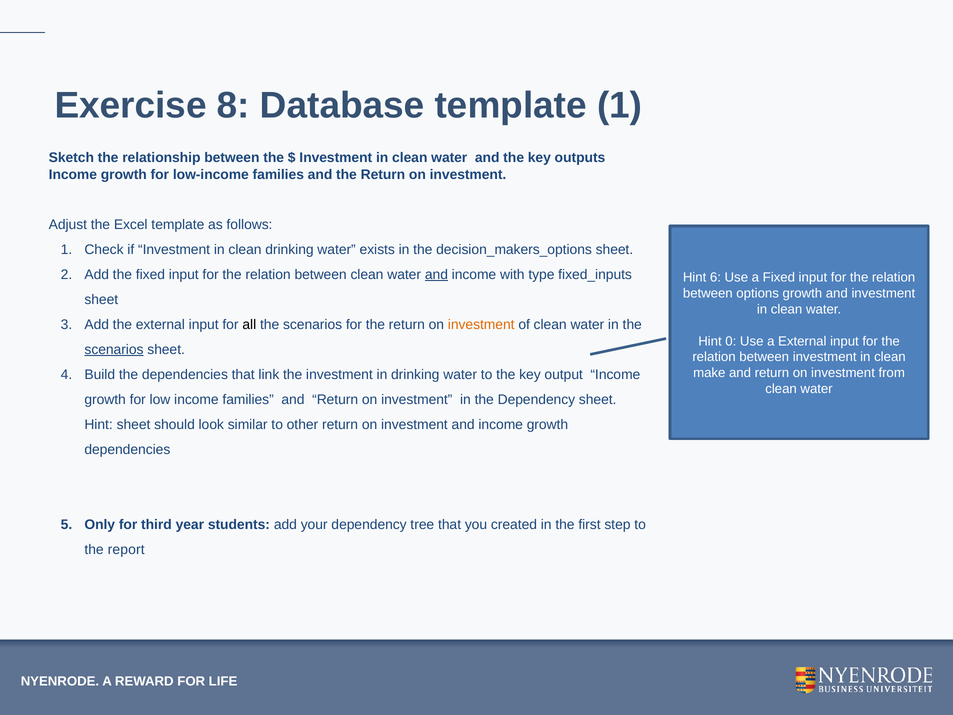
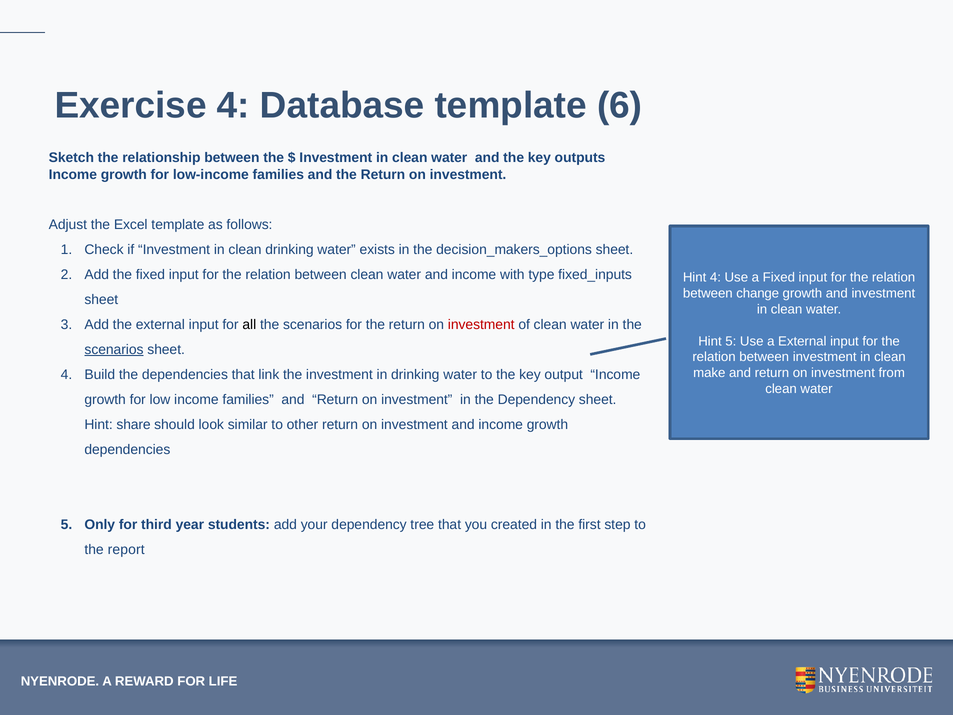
Exercise 8: 8 -> 4 (233, 105)
template 1: 1 -> 6 (620, 105)
and underline: present -> none (436, 274)
Hint 6: 6 -> 4 (715, 277)
options: options -> change (758, 293)
investment colour: orange -> red (481, 324)
Hint 0: 0 -> 5 (731, 341)
Hint sheet: sheet -> share (134, 424)
